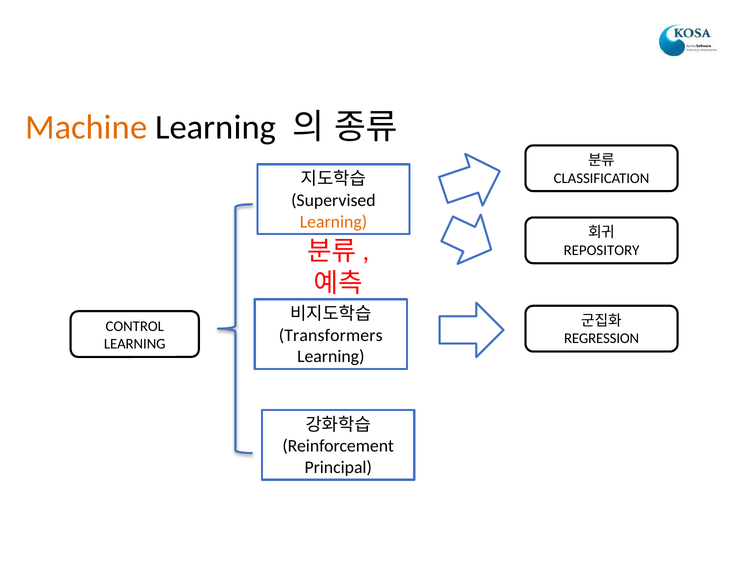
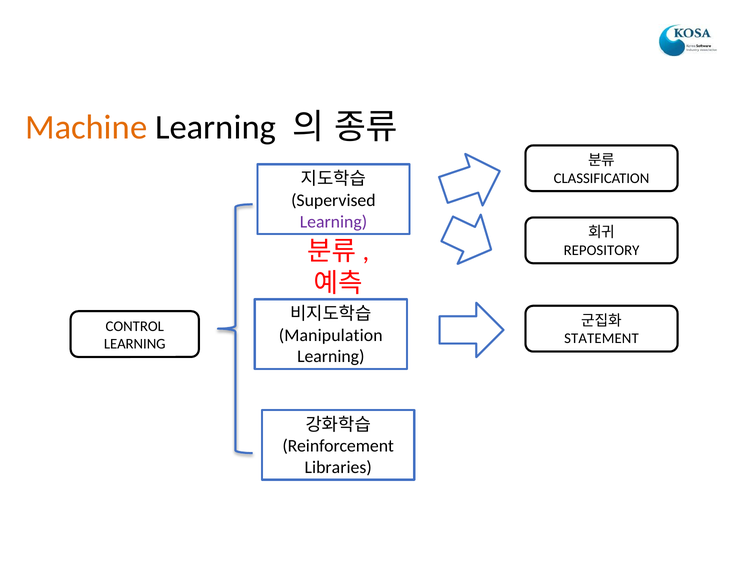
Learning colour: orange -> purple (333, 222)
Transformers: Transformers -> Manipulation (331, 335)
REGRESSION: REGRESSION -> STATEMENT (601, 339)
Principal: Principal -> Libraries (338, 467)
